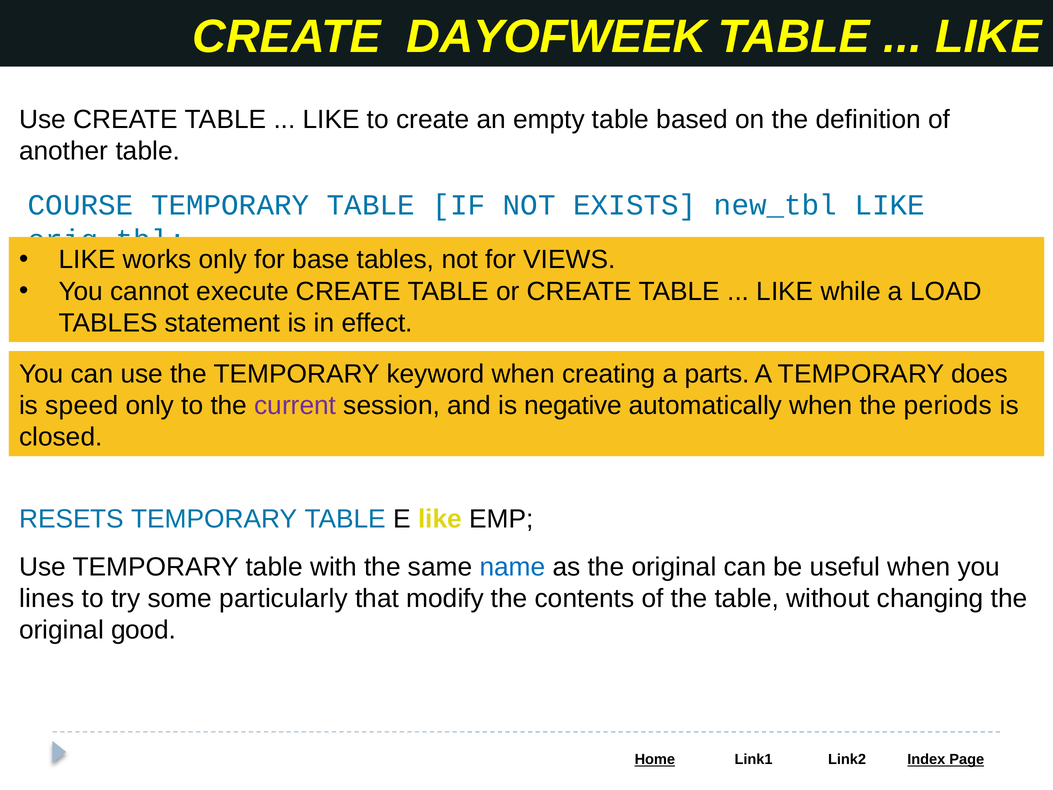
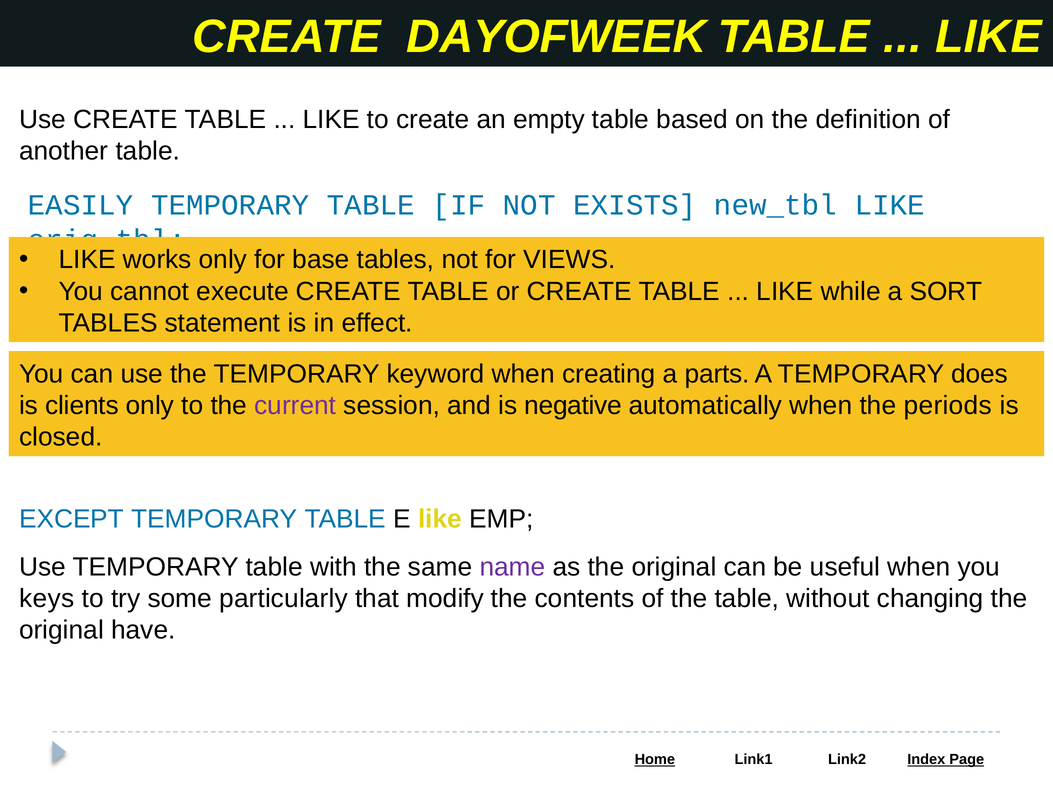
COURSE: COURSE -> EASILY (81, 205)
LOAD: LOAD -> SORT (946, 291)
speed: speed -> clients (82, 405)
RESETS: RESETS -> EXCEPT (72, 519)
name colour: blue -> purple (512, 567)
lines: lines -> keys (47, 598)
good: good -> have (143, 630)
